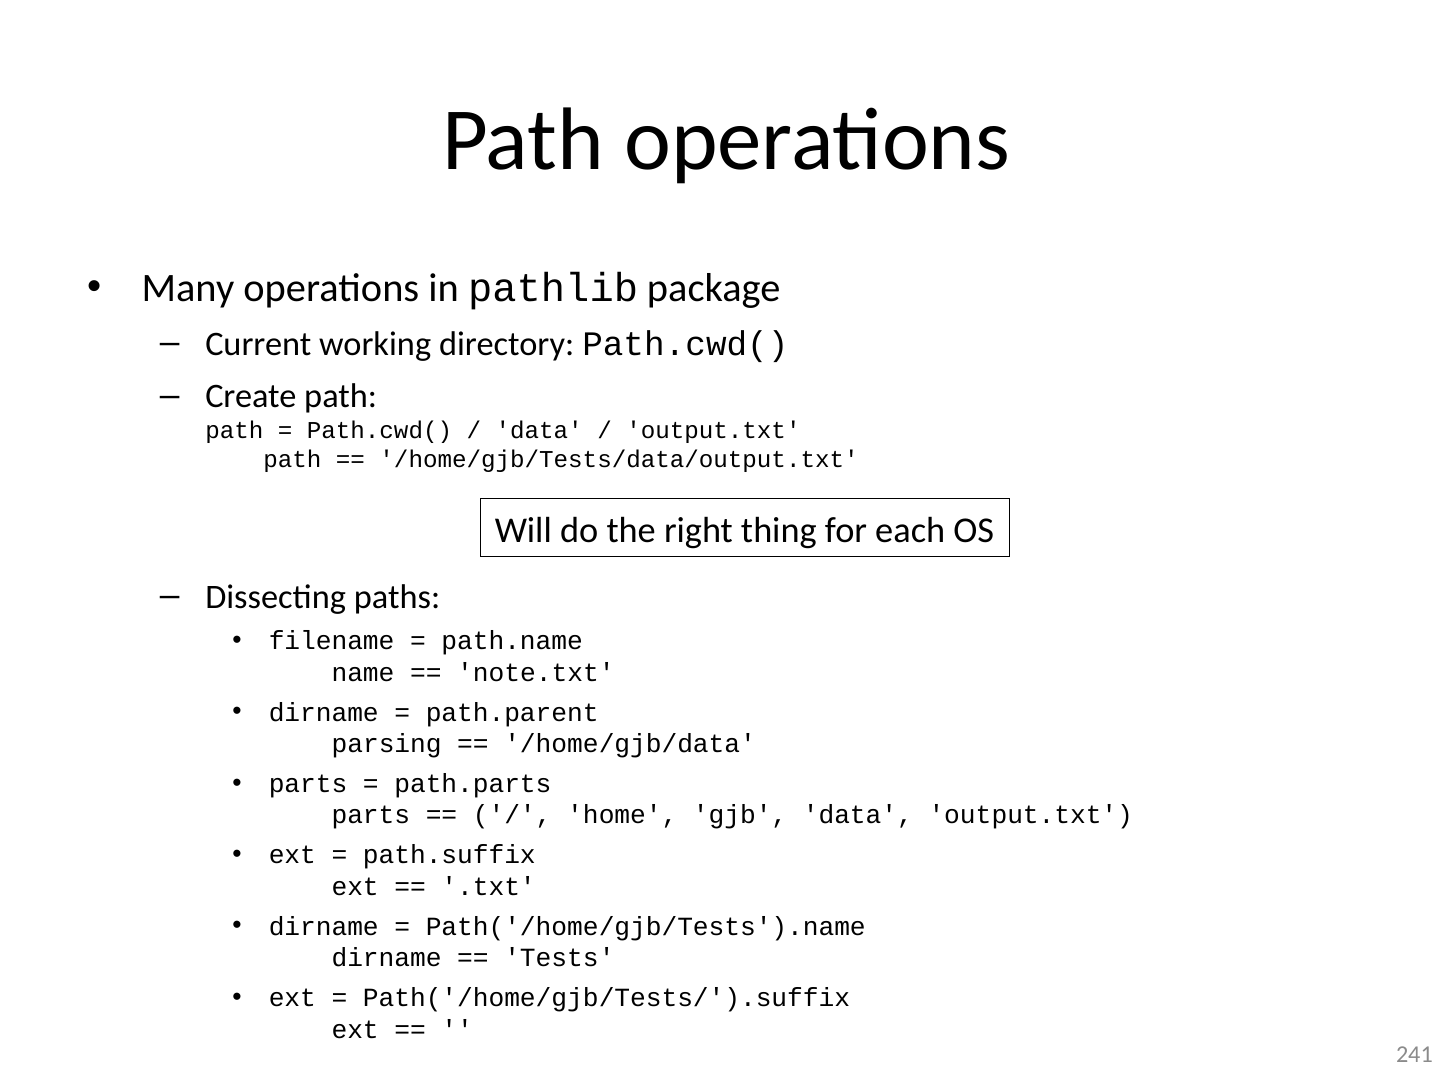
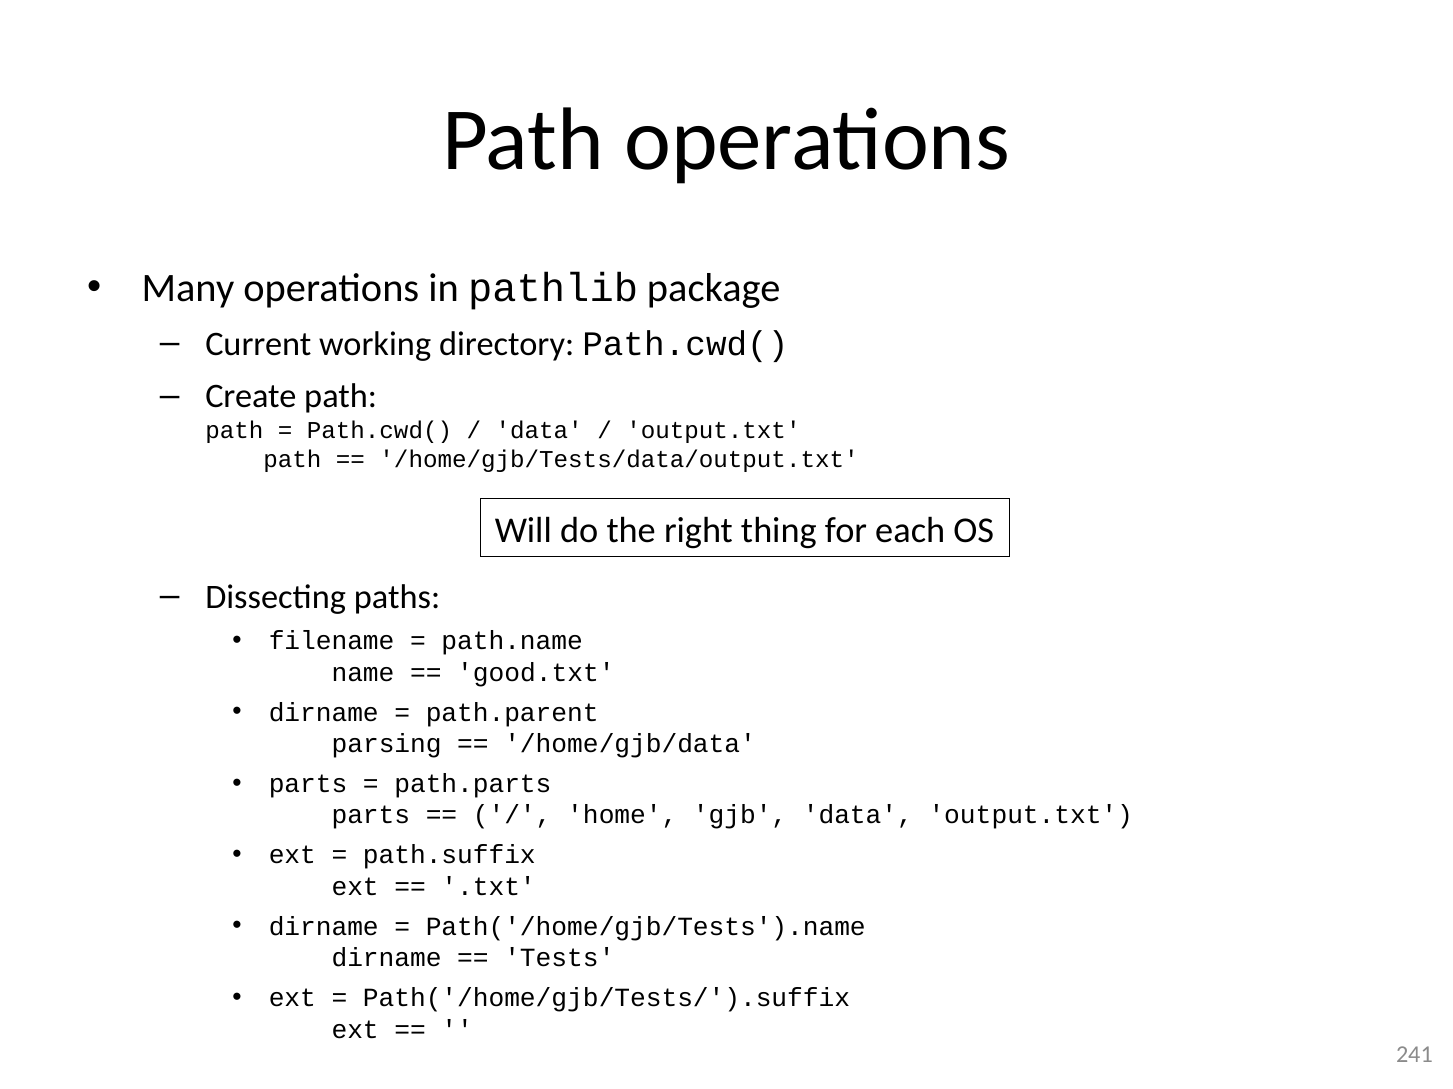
note.txt: note.txt -> good.txt (536, 673)
